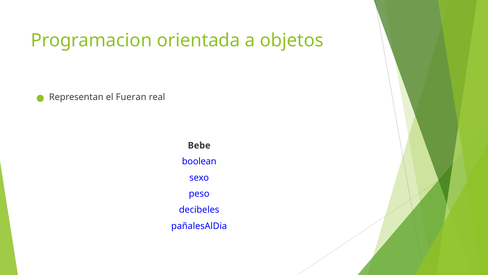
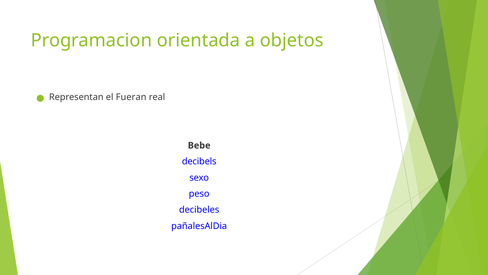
boolean: boolean -> decibels (199, 161)
